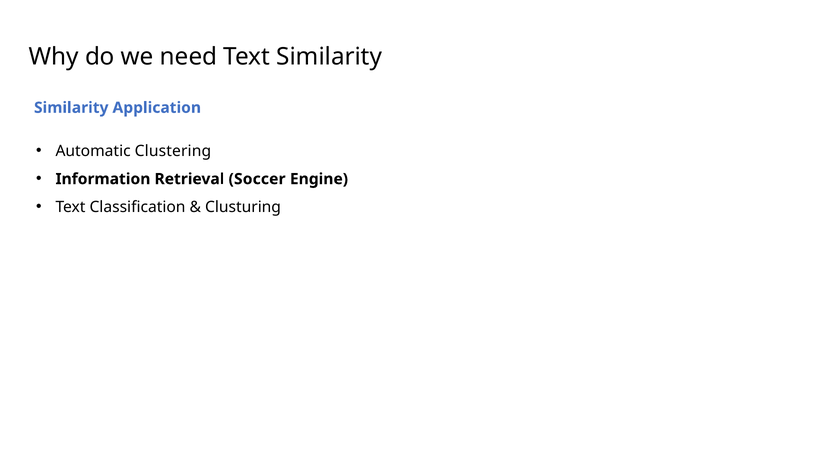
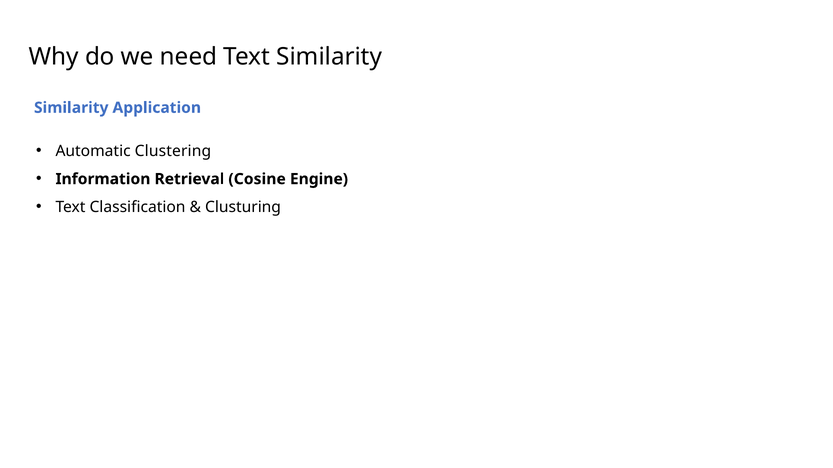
Soccer: Soccer -> Cosine (257, 179)
